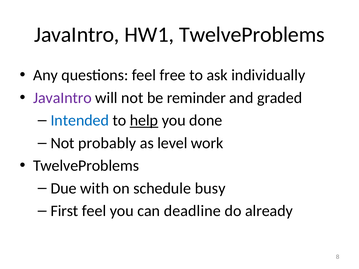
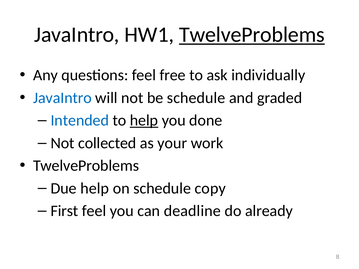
TwelveProblems underline: none -> present (252, 35)
JavaIntro colour: purple -> blue (62, 98)
be reminder: reminder -> schedule (196, 98)
probably: probably -> collected (107, 143)
level: level -> your (172, 143)
Due with: with -> help (95, 188)
busy: busy -> copy (210, 188)
